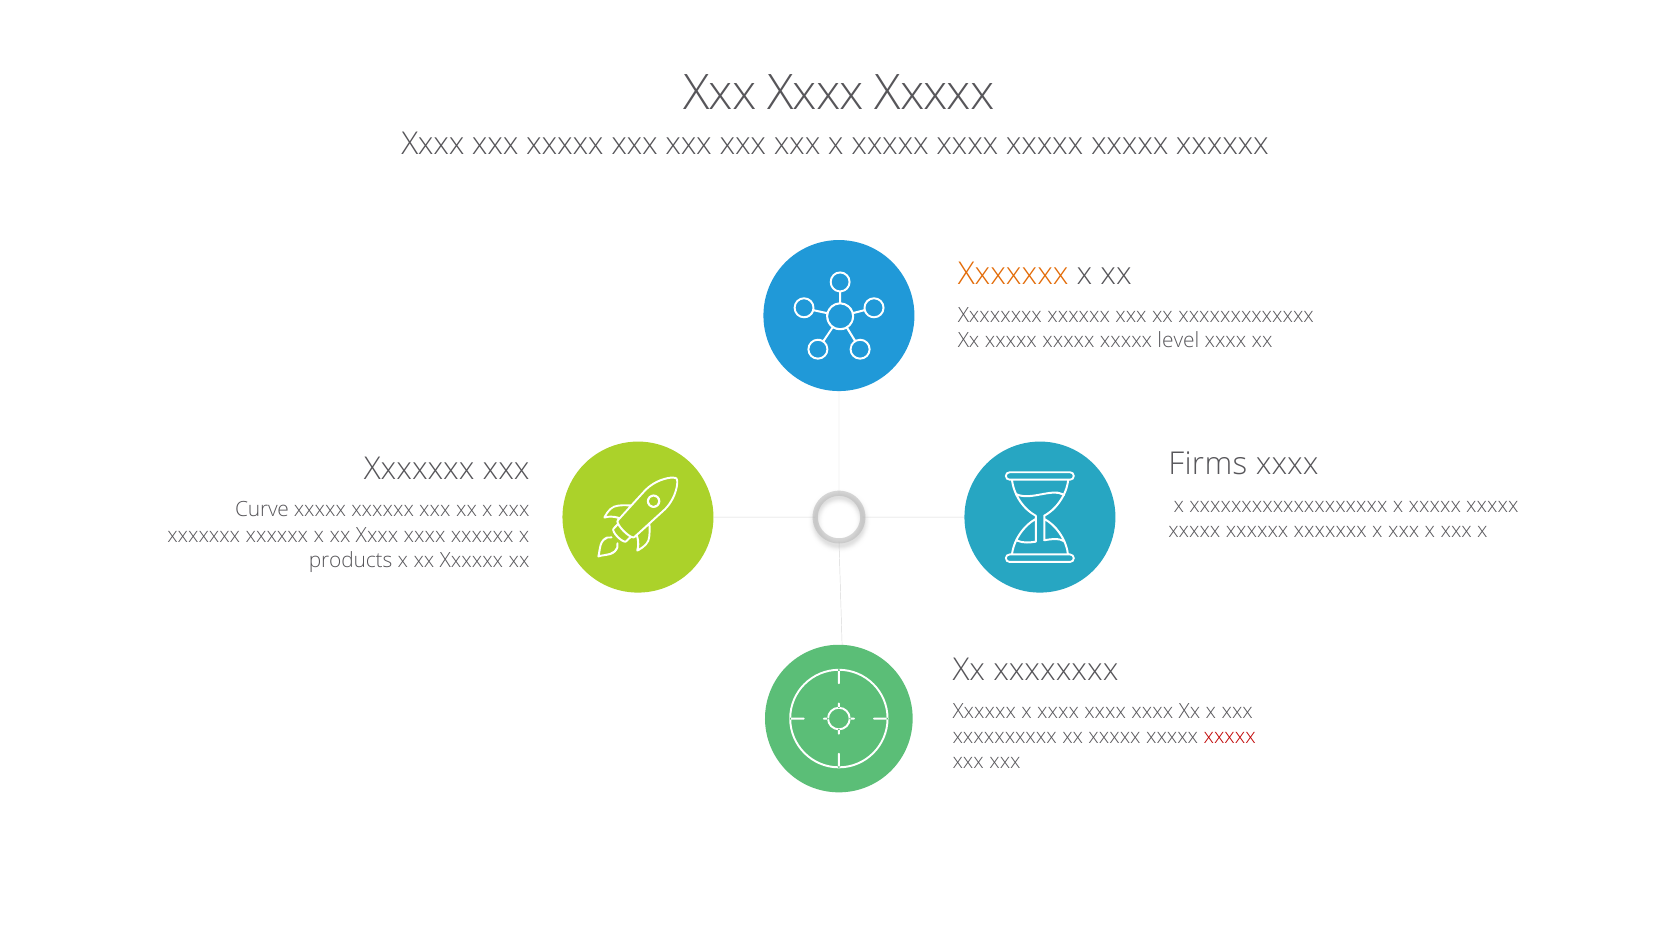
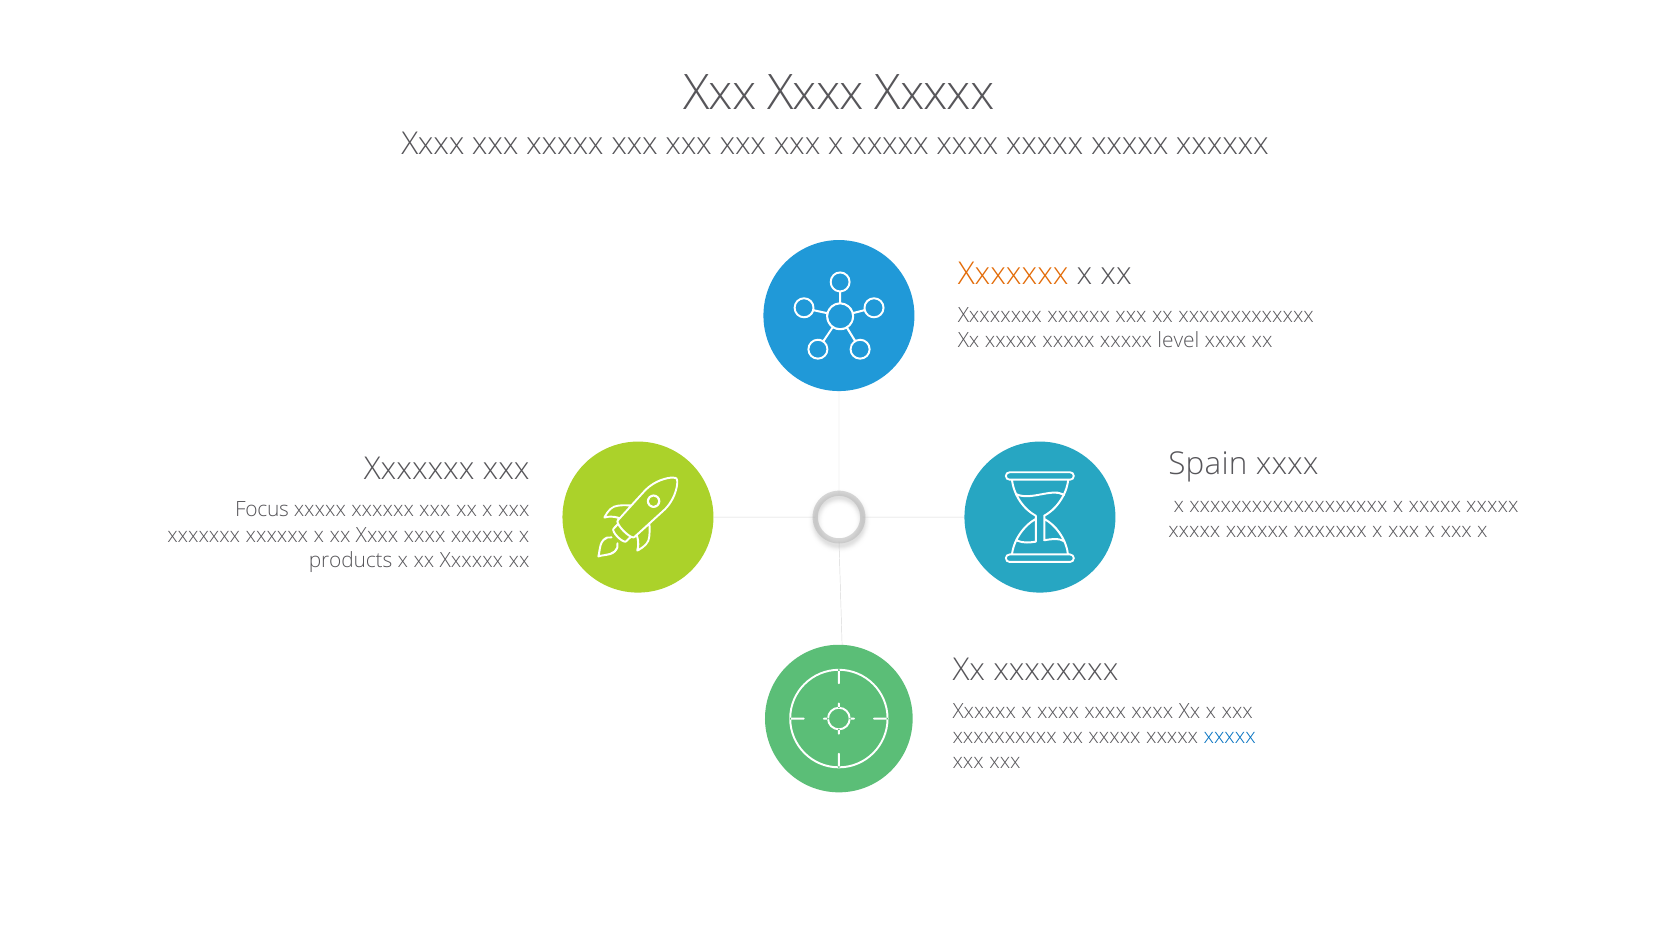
Firms: Firms -> Spain (1208, 464)
Curve: Curve -> Focus (262, 510)
xxxxx colour: red -> blue (1230, 737)
